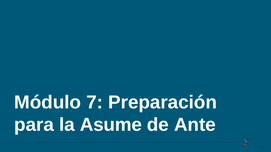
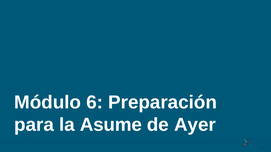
7: 7 -> 6 (95, 103)
Ante: Ante -> Ayer (195, 125)
